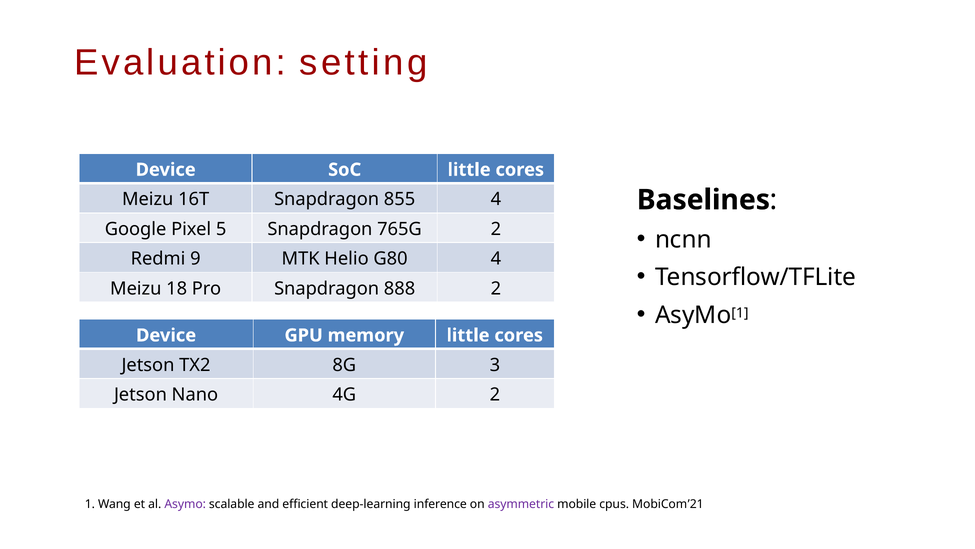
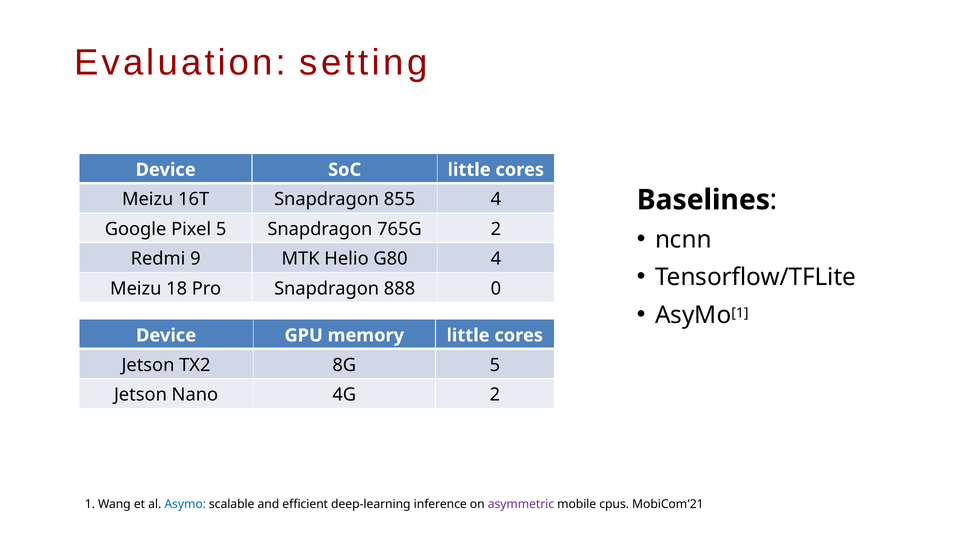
888 2: 2 -> 0 (496, 288)
8G 3: 3 -> 5 (495, 365)
Asymo colour: purple -> blue (185, 504)
